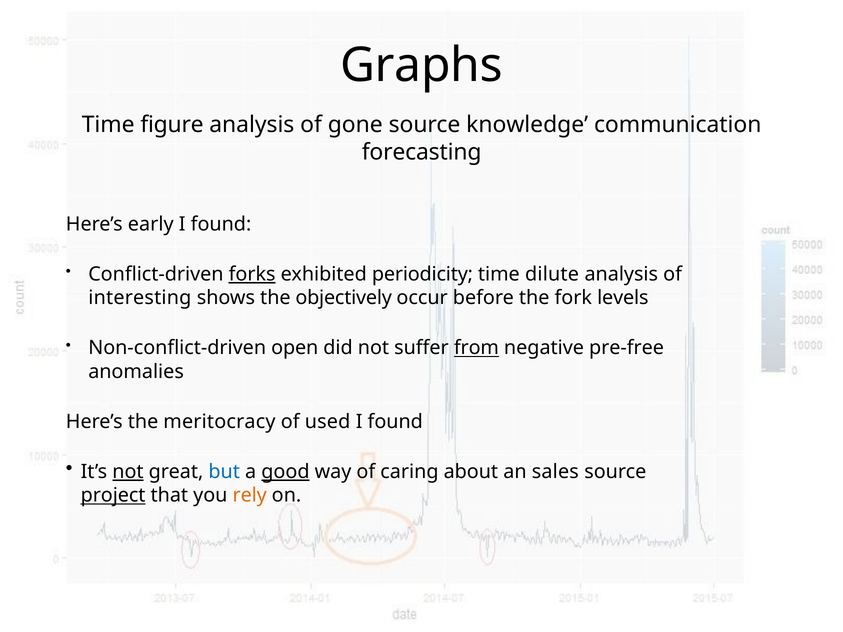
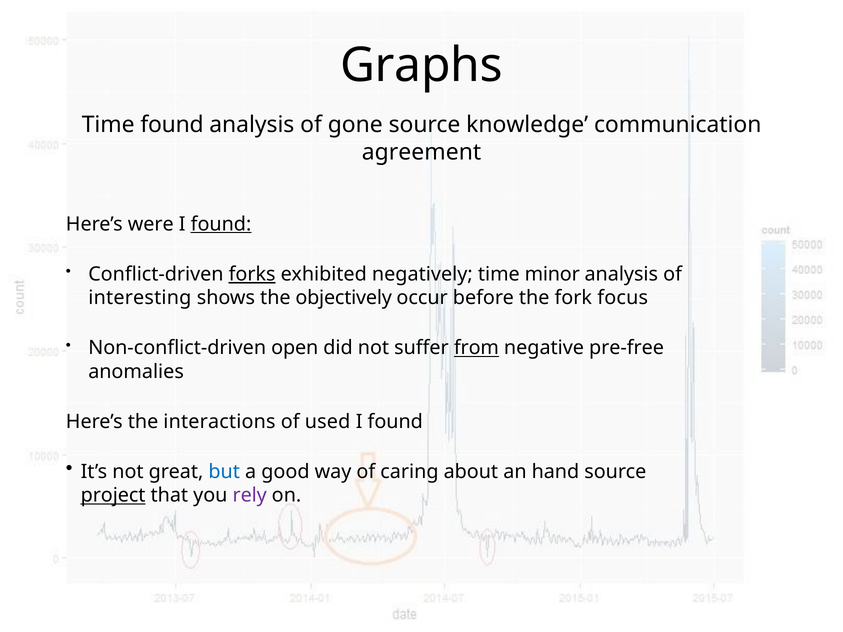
Time figure: figure -> found (172, 125)
forecasting: forecasting -> agreement (422, 152)
early: early -> were (151, 224)
found underline: none -> present (221, 224)
periodicity: periodicity -> negatively (422, 274)
dilute: dilute -> minor (552, 274)
levels: levels -> focus (623, 298)
meritocracy: meritocracy -> interactions (219, 422)
not underline: present -> none (128, 472)
good underline: present -> none (285, 472)
sales: sales -> hand (555, 472)
rely colour: orange -> purple (250, 496)
